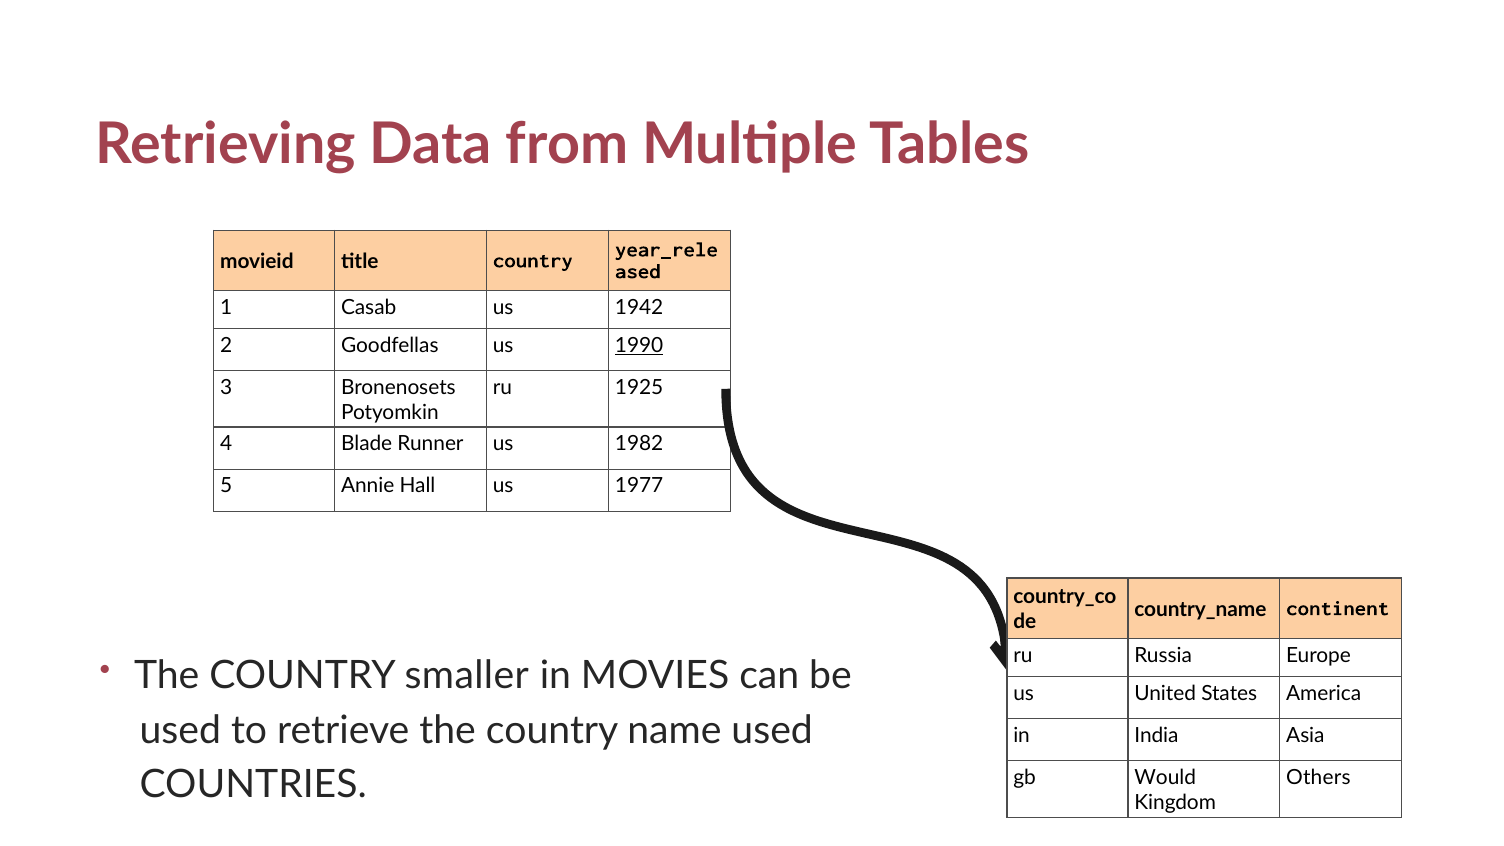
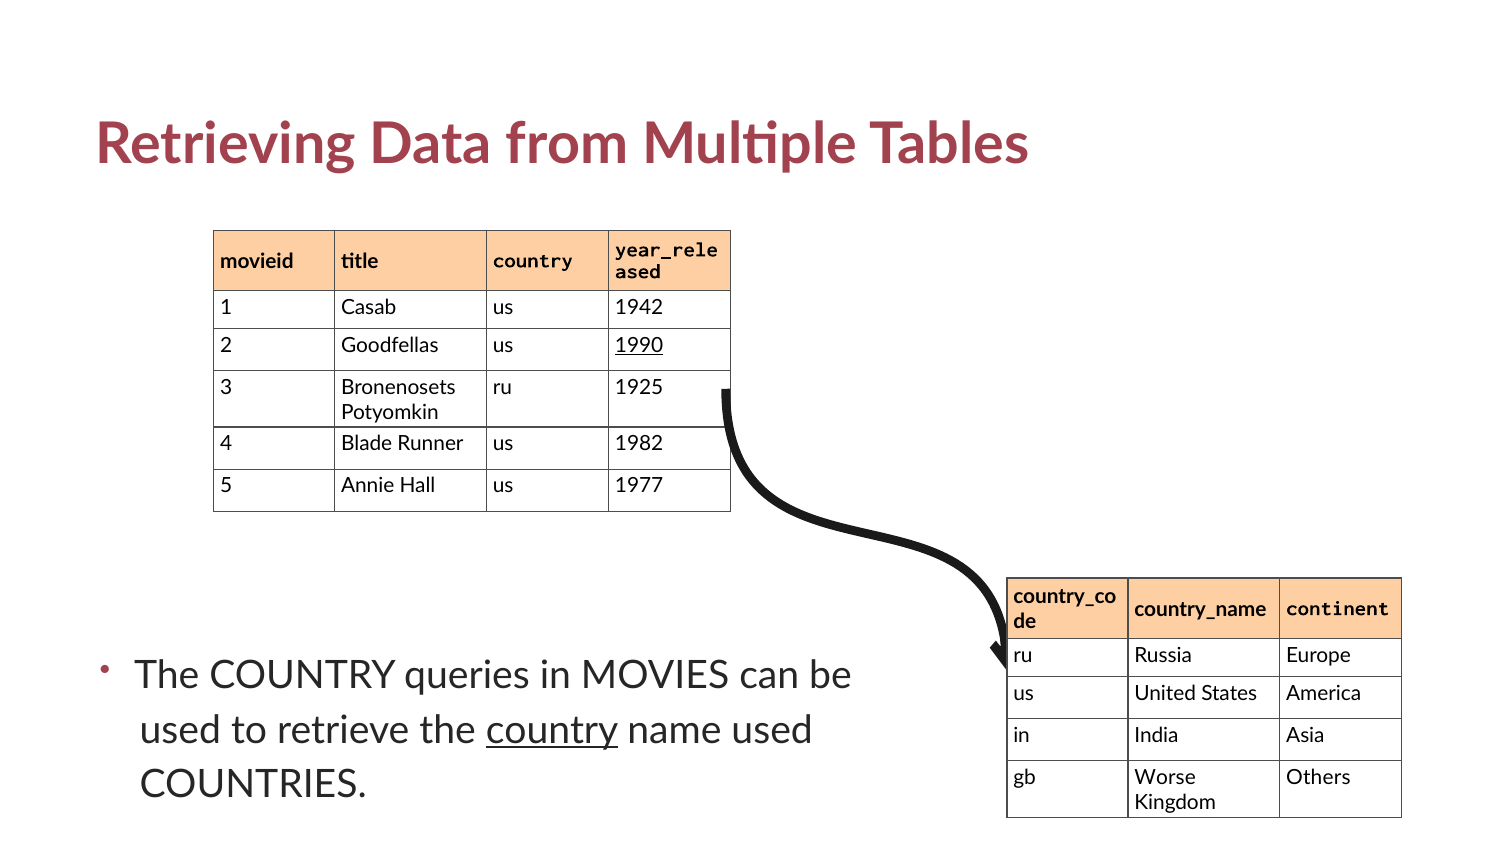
smaller: smaller -> queries (467, 675)
country underline: none -> present (552, 730)
Would: Would -> Worse (1165, 778)
